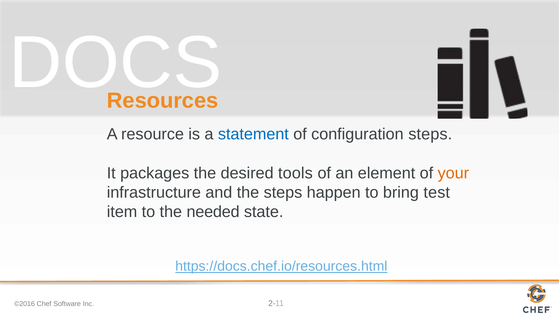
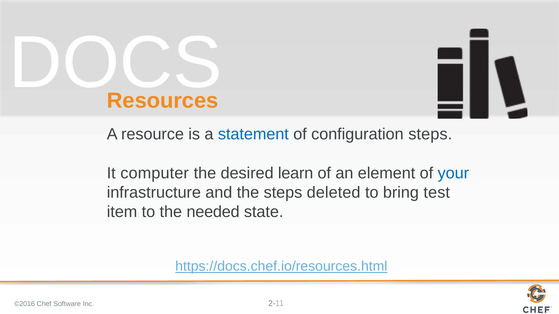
packages: packages -> computer (155, 173)
tools: tools -> learn (296, 173)
your colour: orange -> blue (453, 173)
happen: happen -> deleted (334, 193)
